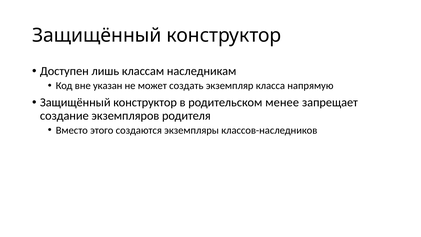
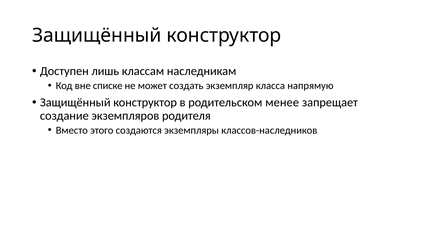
указан: указан -> списке (108, 86)
